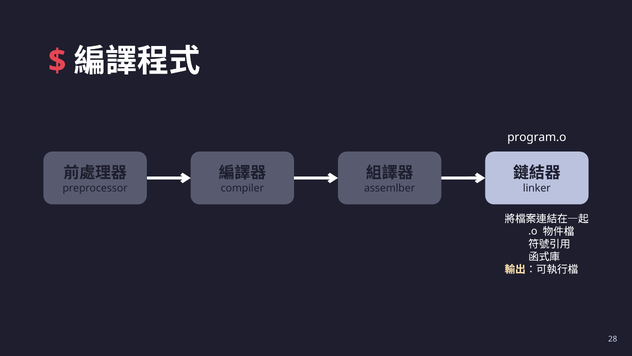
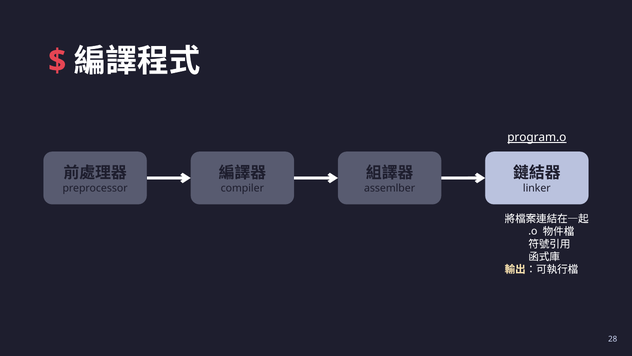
program.o underline: none -> present (537, 137)
